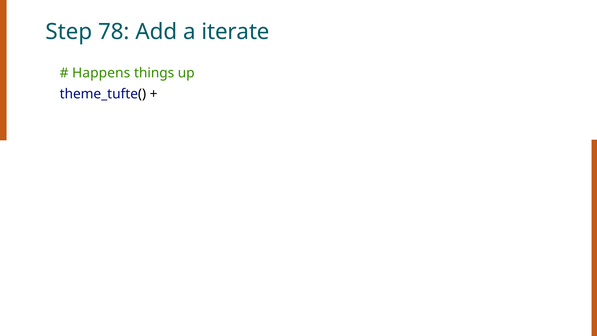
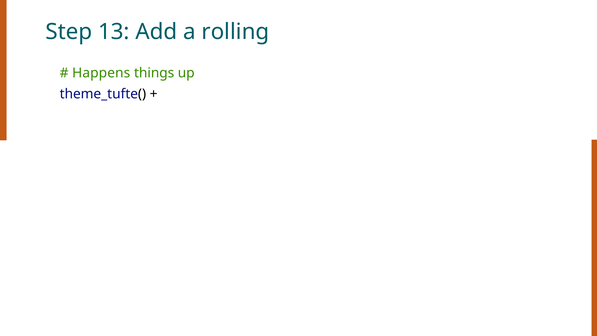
78: 78 -> 13 (114, 32)
iterate: iterate -> rolling (235, 32)
